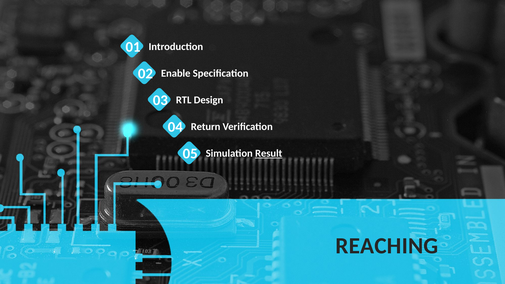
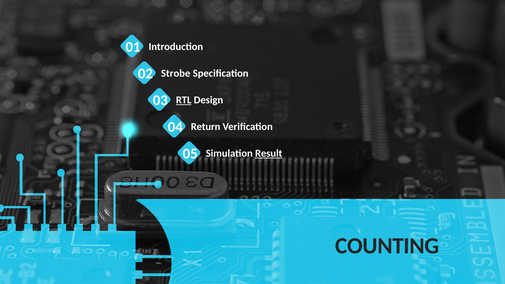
Enable: Enable -> Strobe (176, 73)
RTL underline: none -> present (184, 100)
REACHING: REACHING -> COUNTING (387, 246)
